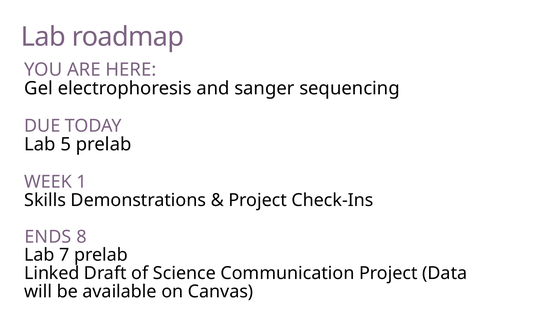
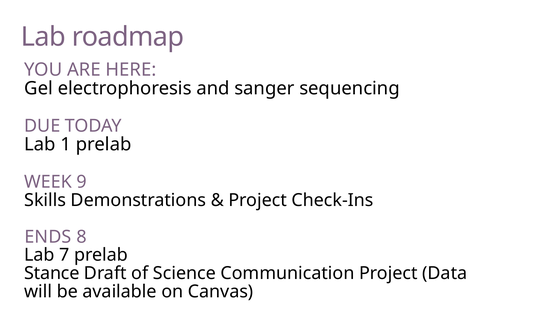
5: 5 -> 1 (66, 145)
1: 1 -> 9 (82, 182)
Linked: Linked -> Stance (52, 273)
